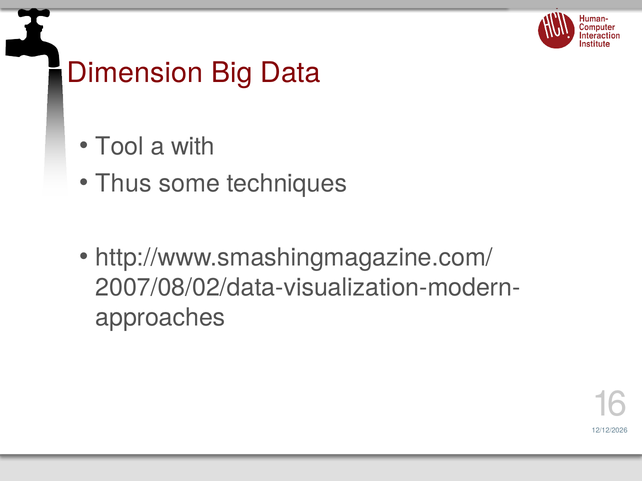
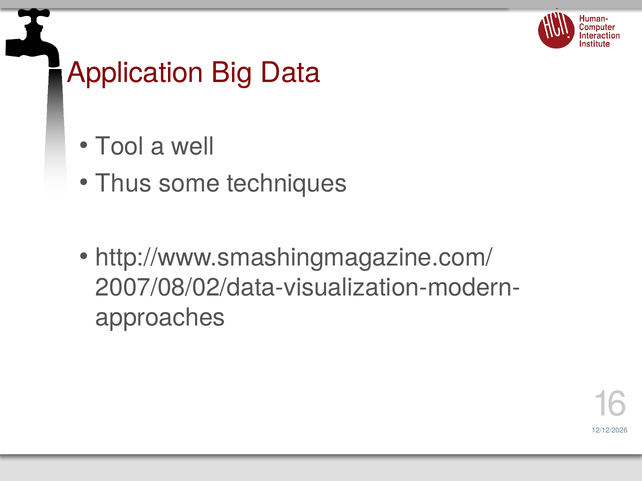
Dimension: Dimension -> Application (135, 73)
with: with -> well (193, 146)
